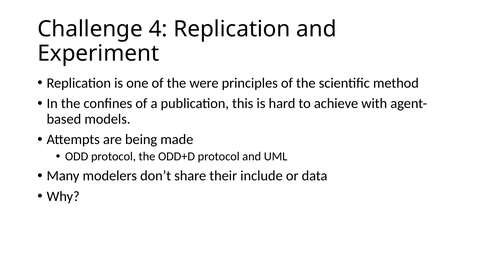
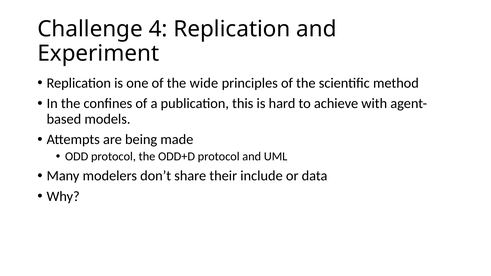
were: were -> wide (204, 83)
